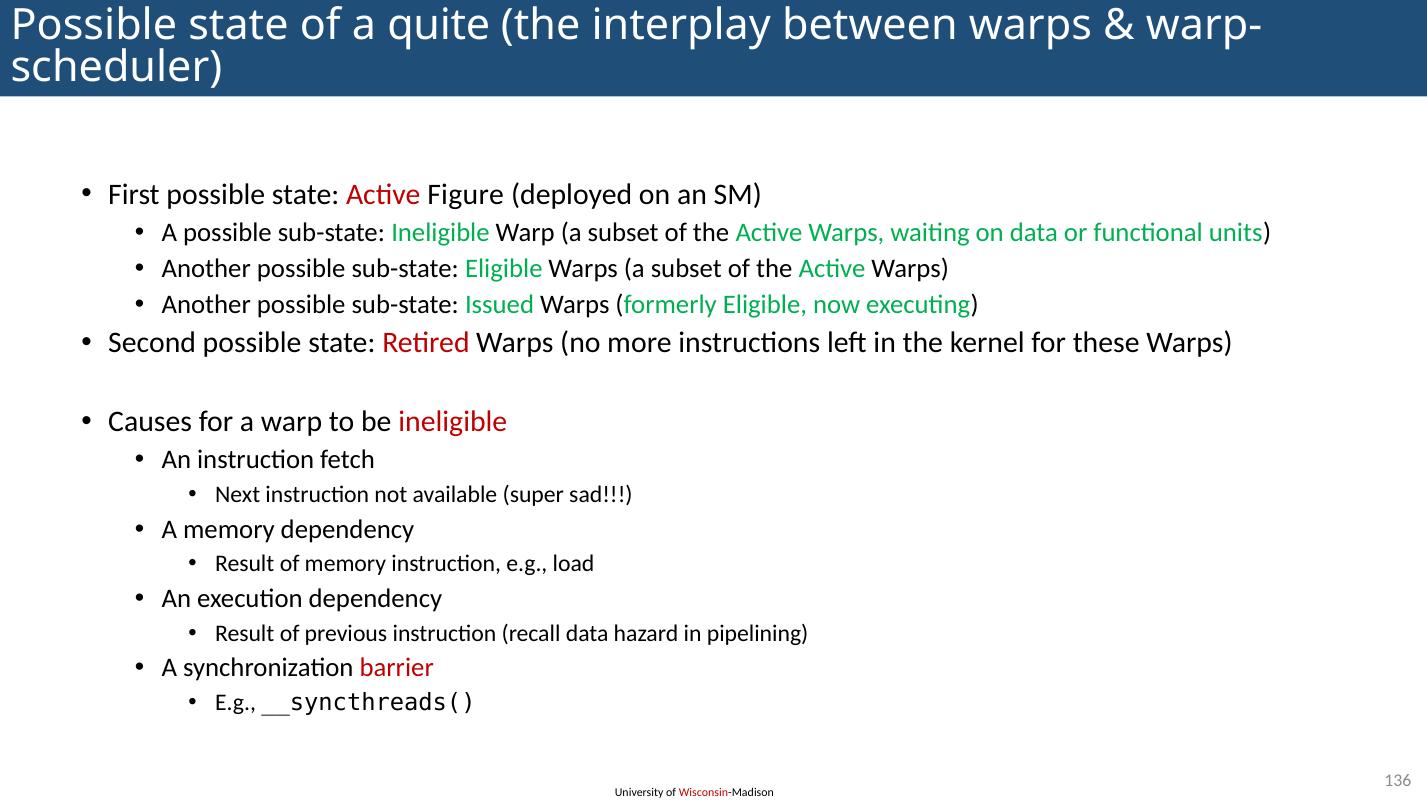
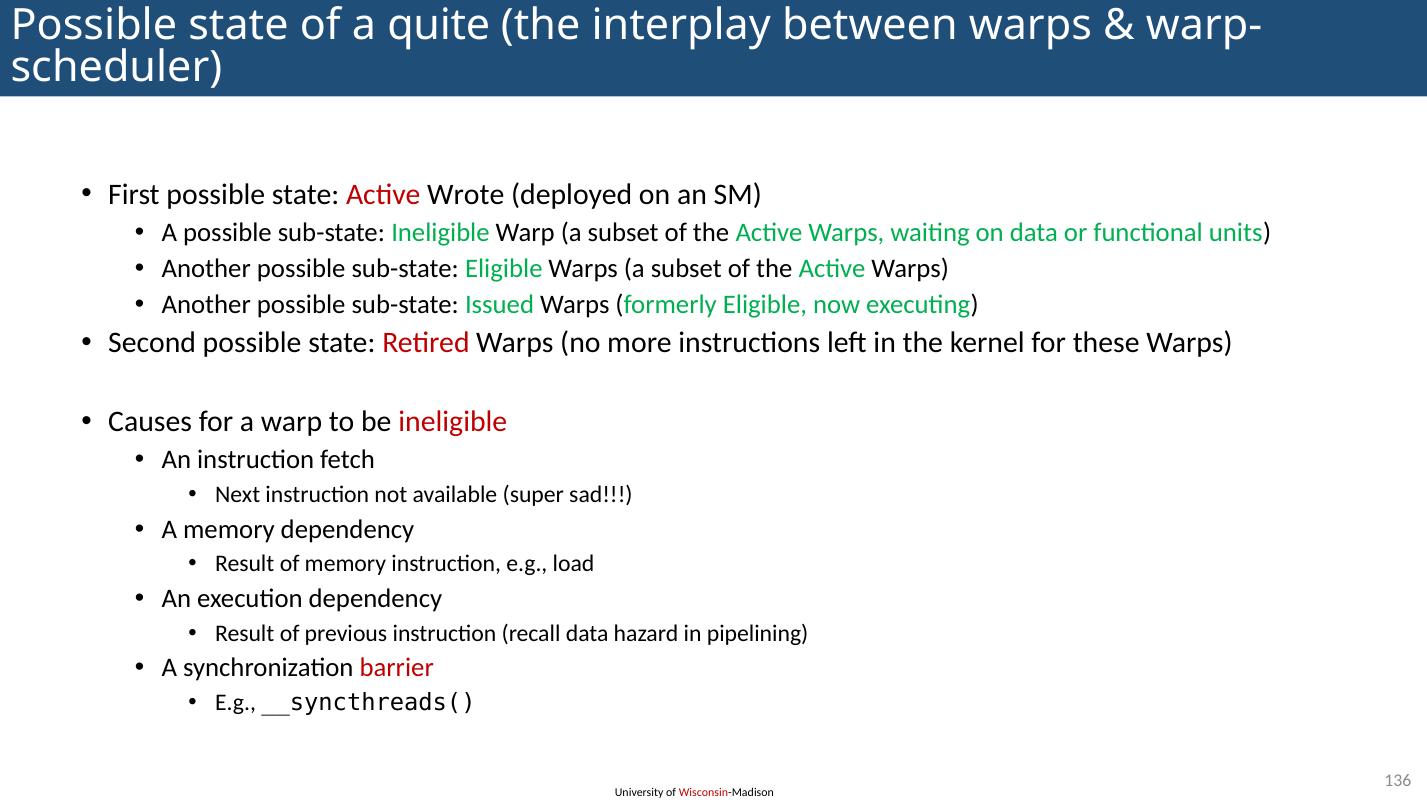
Figure: Figure -> Wrote (466, 194)
